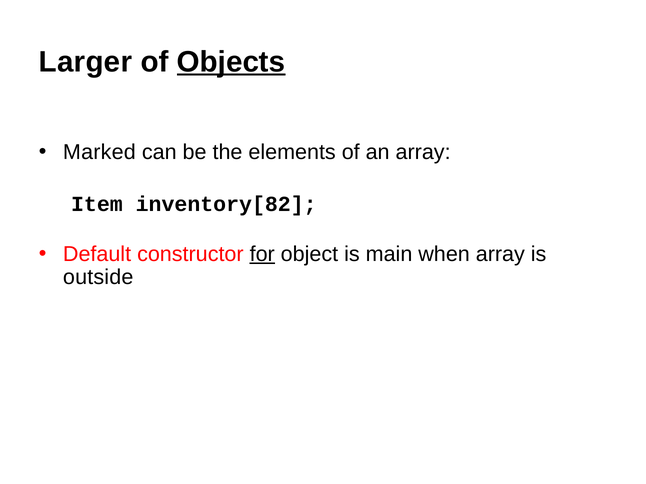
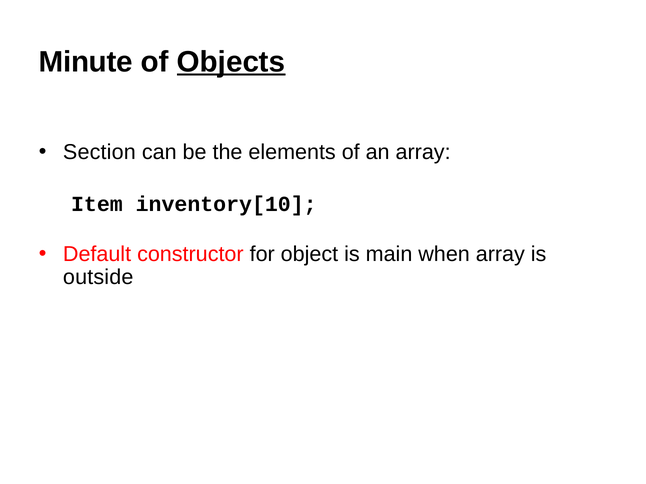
Larger: Larger -> Minute (86, 62)
Marked: Marked -> Section (99, 152)
inventory[82: inventory[82 -> inventory[10 (226, 205)
for underline: present -> none (262, 254)
